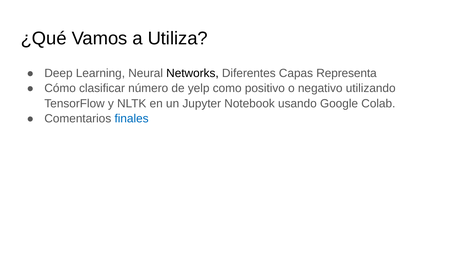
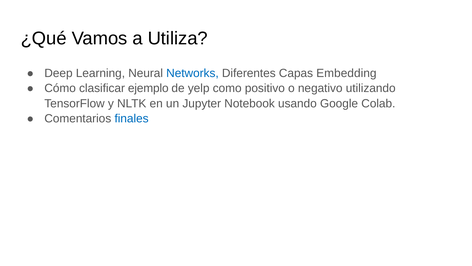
Networks colour: black -> blue (192, 73)
Representa: Representa -> Embedding (346, 73)
número: número -> ejemplo (148, 88)
